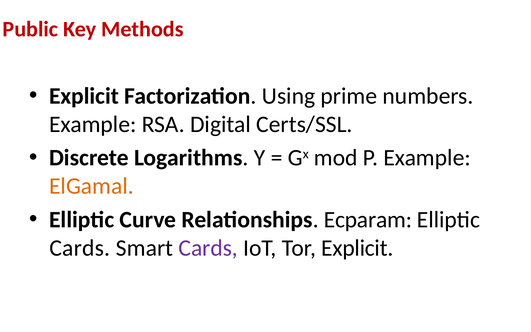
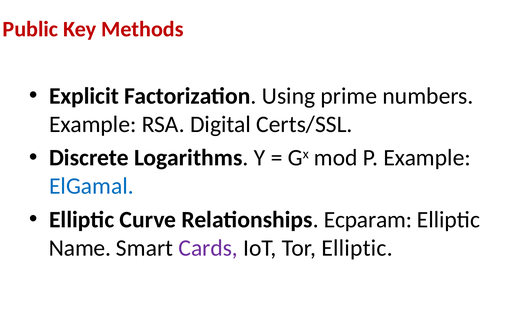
ElGamal colour: orange -> blue (91, 186)
Cards: Cards -> Name (80, 248)
Tor Explicit: Explicit -> Elliptic (357, 248)
